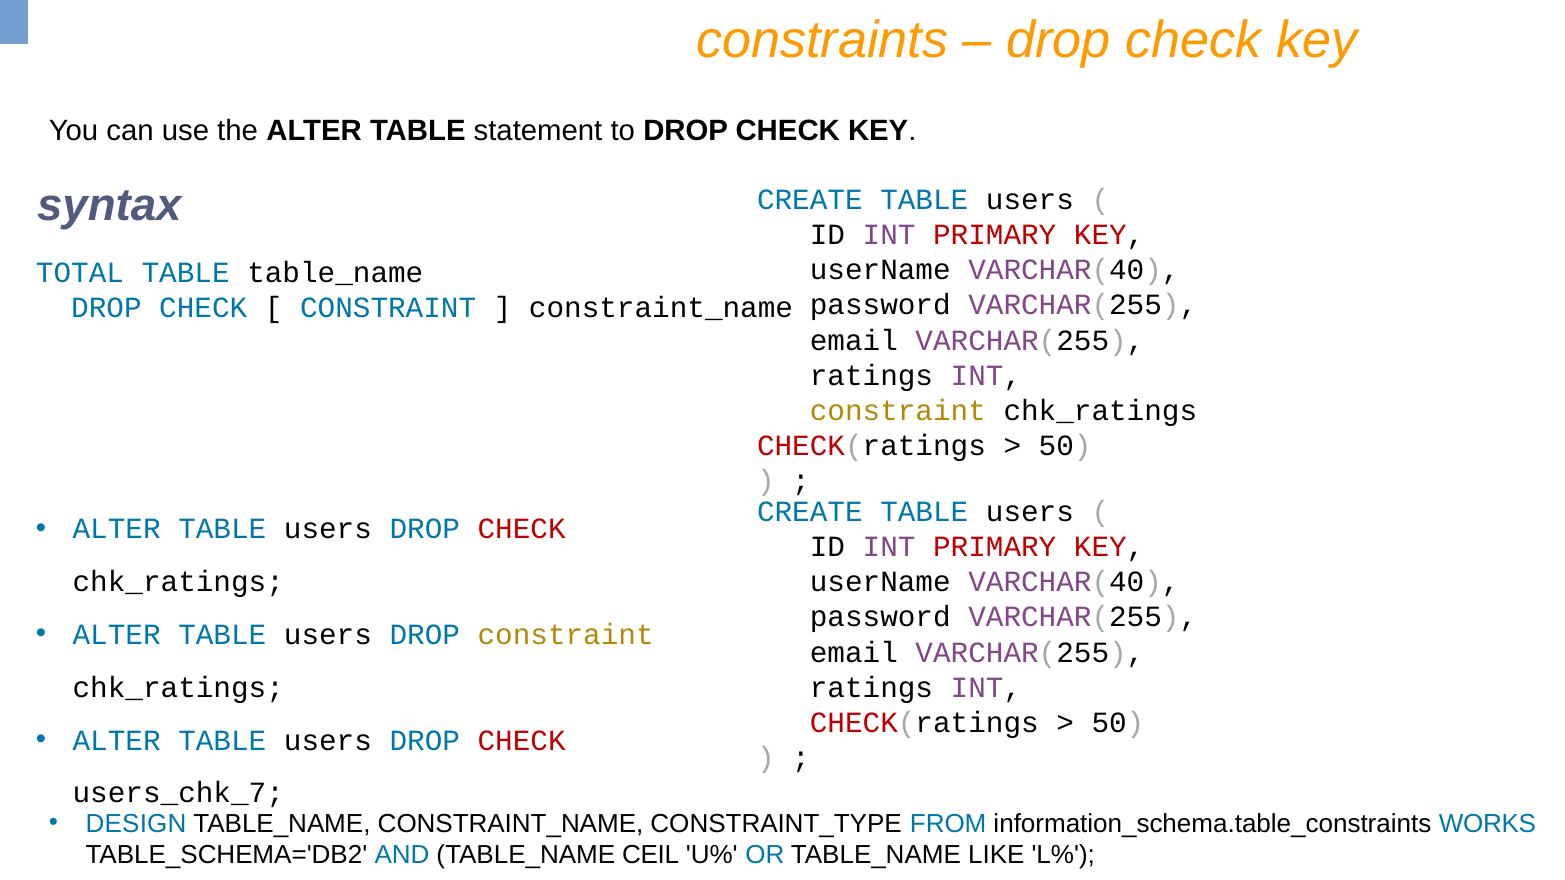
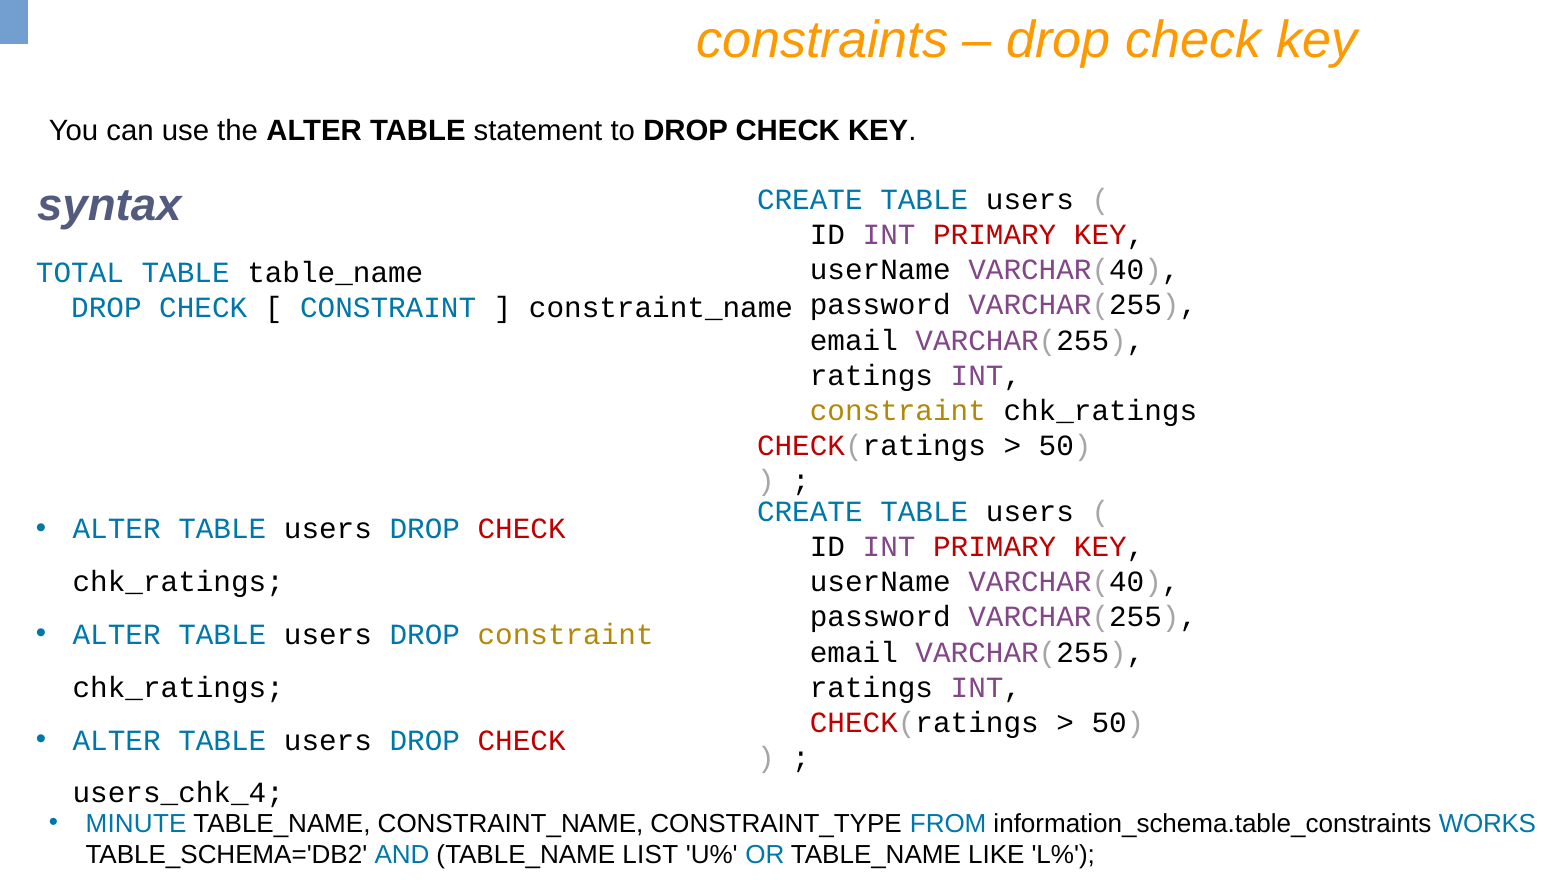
users_chk_7: users_chk_7 -> users_chk_4 (178, 793)
DESIGN: DESIGN -> MINUTE (136, 824)
CEIL: CEIL -> LIST (650, 855)
